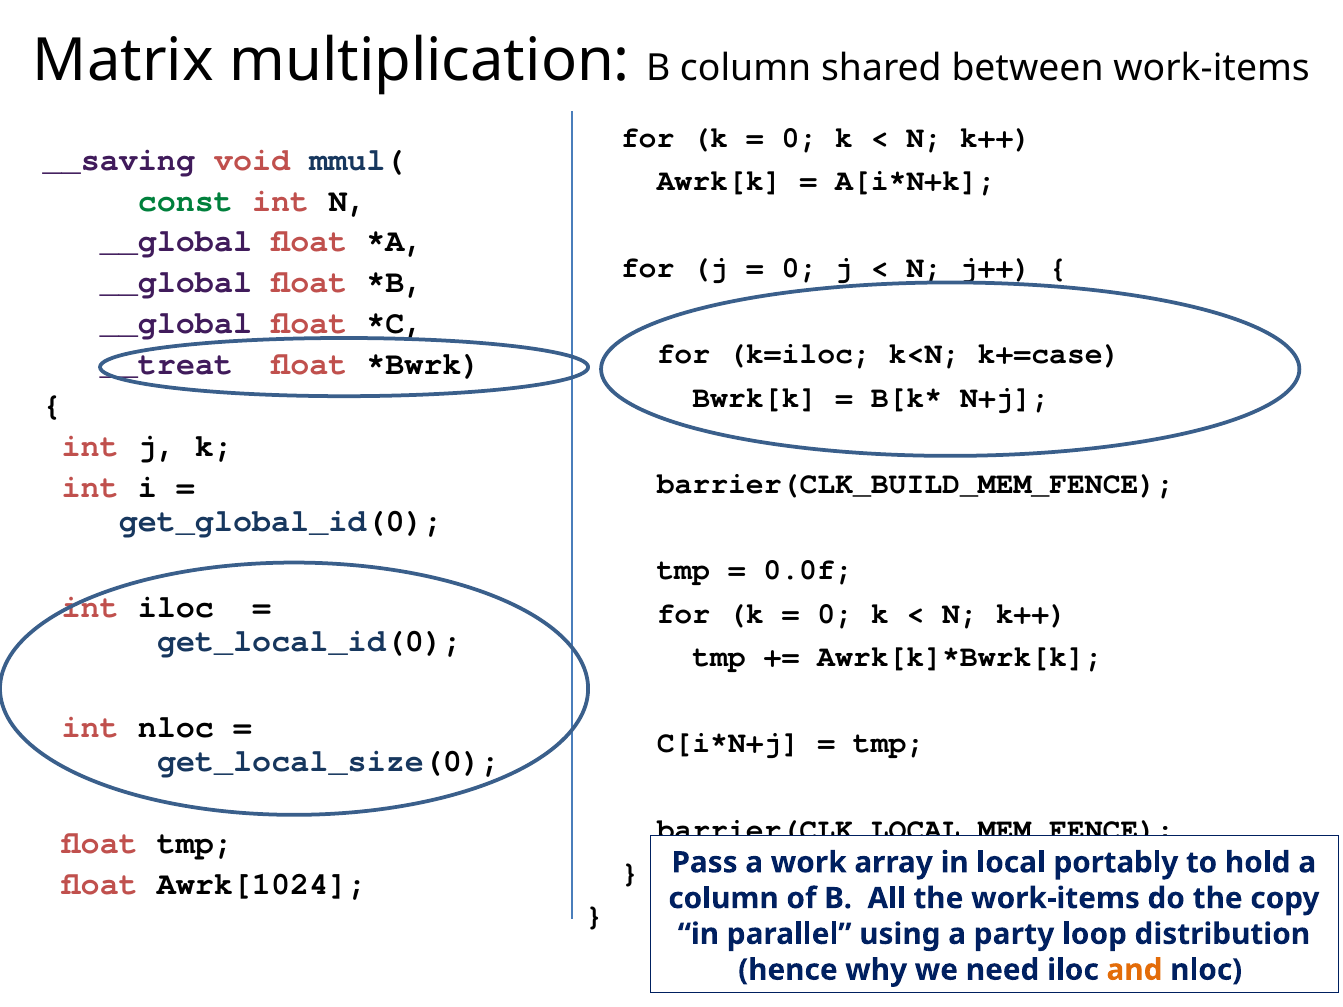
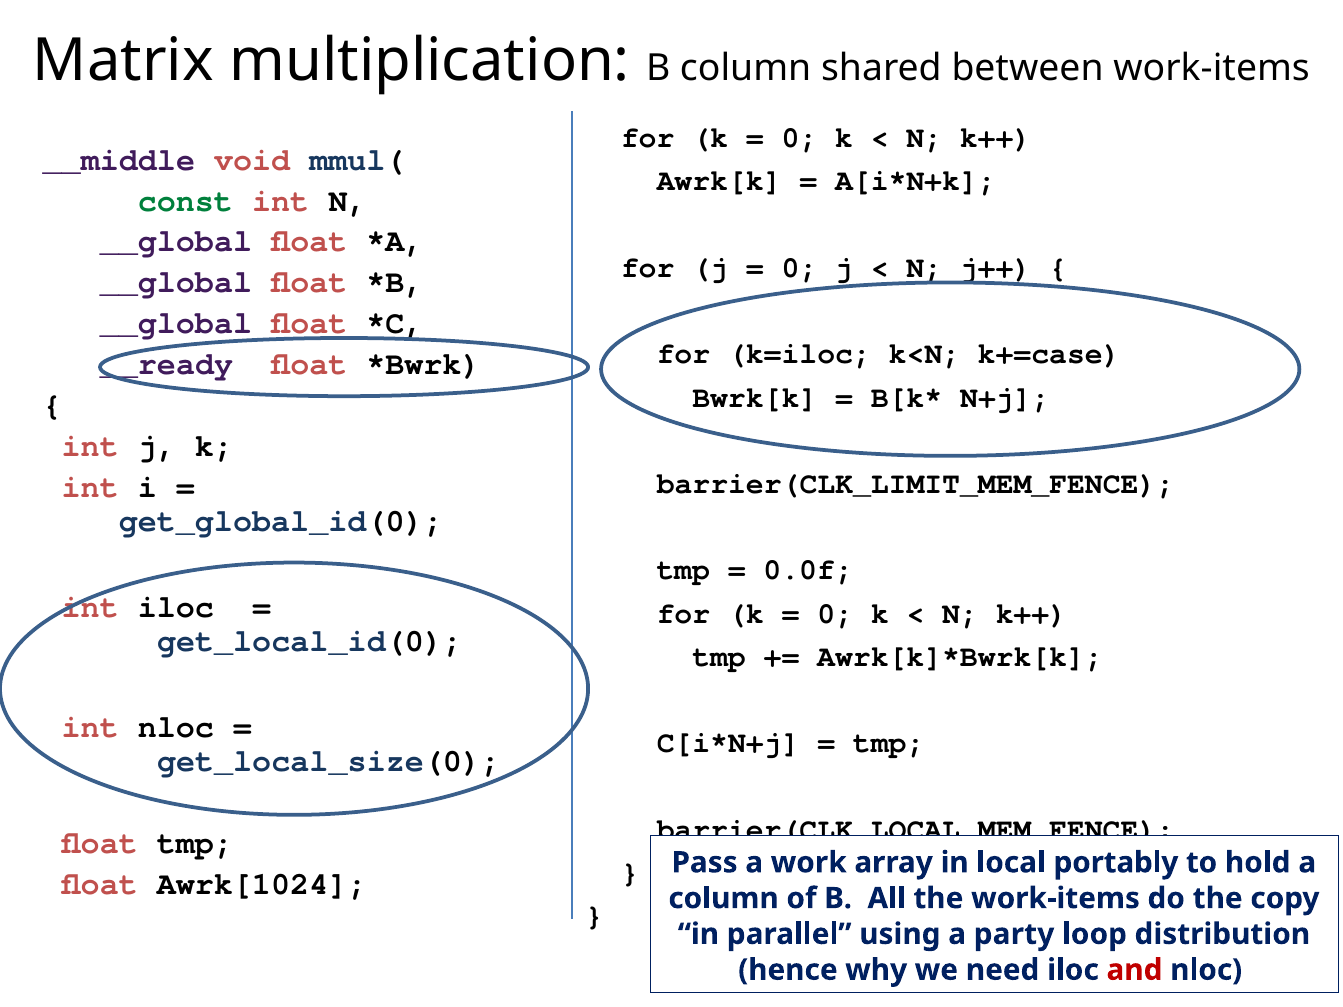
__saving: __saving -> __middle (119, 160)
__treat: __treat -> __ready (166, 364)
barrier(CLK_BUILD_MEM_FENCE: barrier(CLK_BUILD_MEM_FENCE -> barrier(CLK_LIMIT_MEM_FENCE (916, 484)
and colour: orange -> red (1134, 970)
